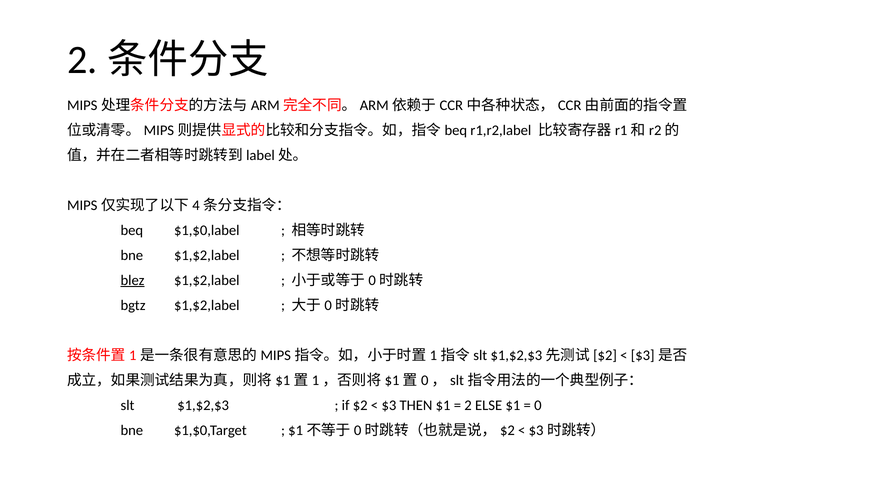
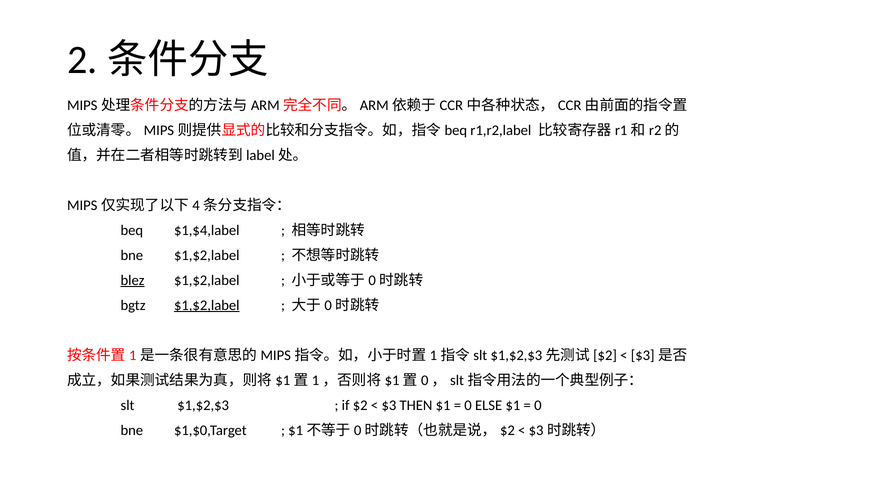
$1,$0,label: $1,$0,label -> $1,$4,label (207, 230)
$1,$2,label underline: none -> present (207, 305)
2: 2 -> 0 (468, 405)
